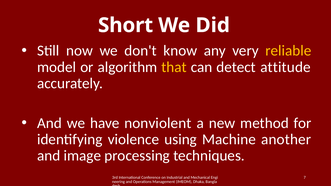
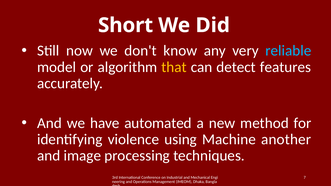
reliable colour: yellow -> light blue (288, 51)
attitude: attitude -> features (286, 67)
nonviolent: nonviolent -> automated (158, 123)
